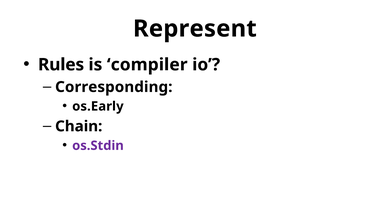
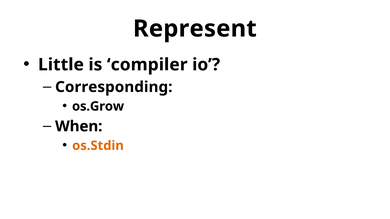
Rules: Rules -> Little (61, 65)
os.Early: os.Early -> os.Grow (98, 106)
Chain: Chain -> When (79, 127)
os.Stdin colour: purple -> orange (98, 146)
